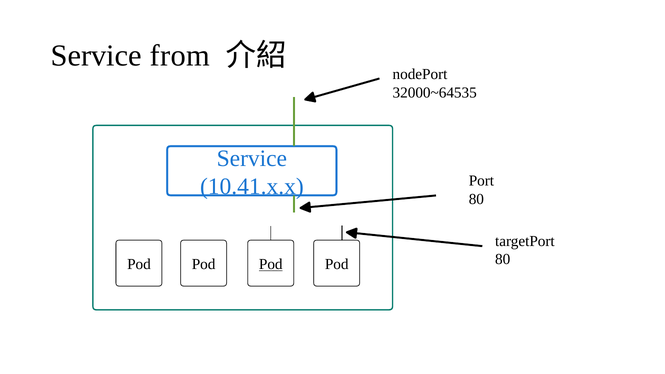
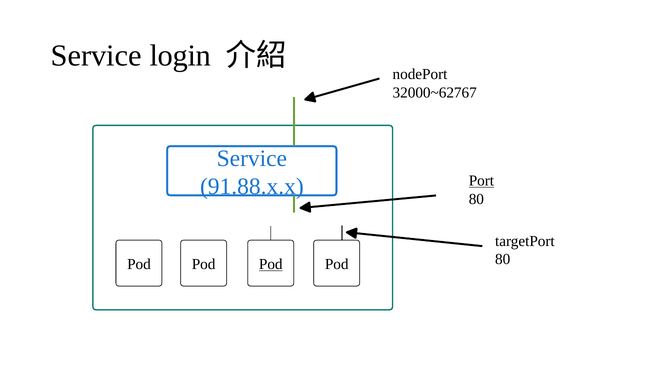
from: from -> login (180, 56)
32000~64535: 32000~64535 -> 32000~62767 (435, 93)
Port underline: none -> present (481, 181)
10.41.x.x: 10.41.x.x -> 91.88.x.x (252, 187)
